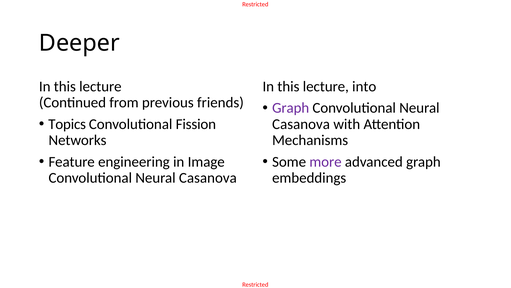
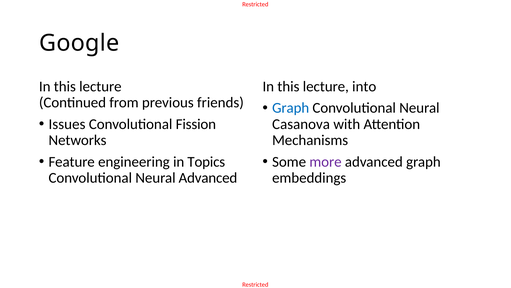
Deeper: Deeper -> Google (79, 43)
Graph colour: purple -> blue (291, 108)
Topics: Topics -> Issues (67, 124)
Image: Image -> Topics (206, 161)
Casanova: Casanova -> Advanced (208, 178)
